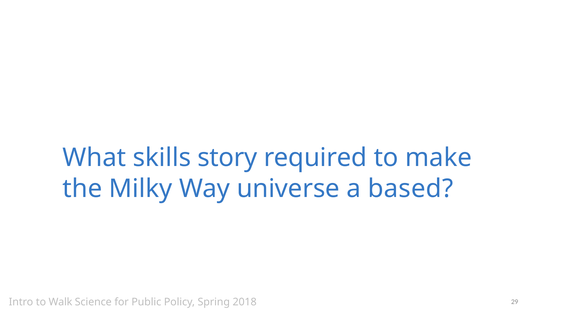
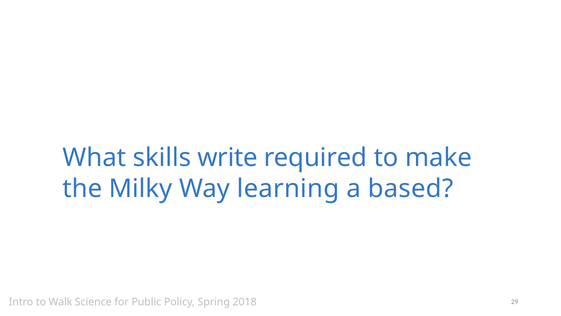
story: story -> write (227, 157)
universe: universe -> learning (288, 188)
